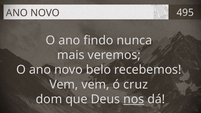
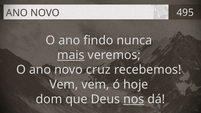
mais underline: none -> present (71, 55)
belo: belo -> cruz (98, 70)
cruz: cruz -> hoje (136, 85)
